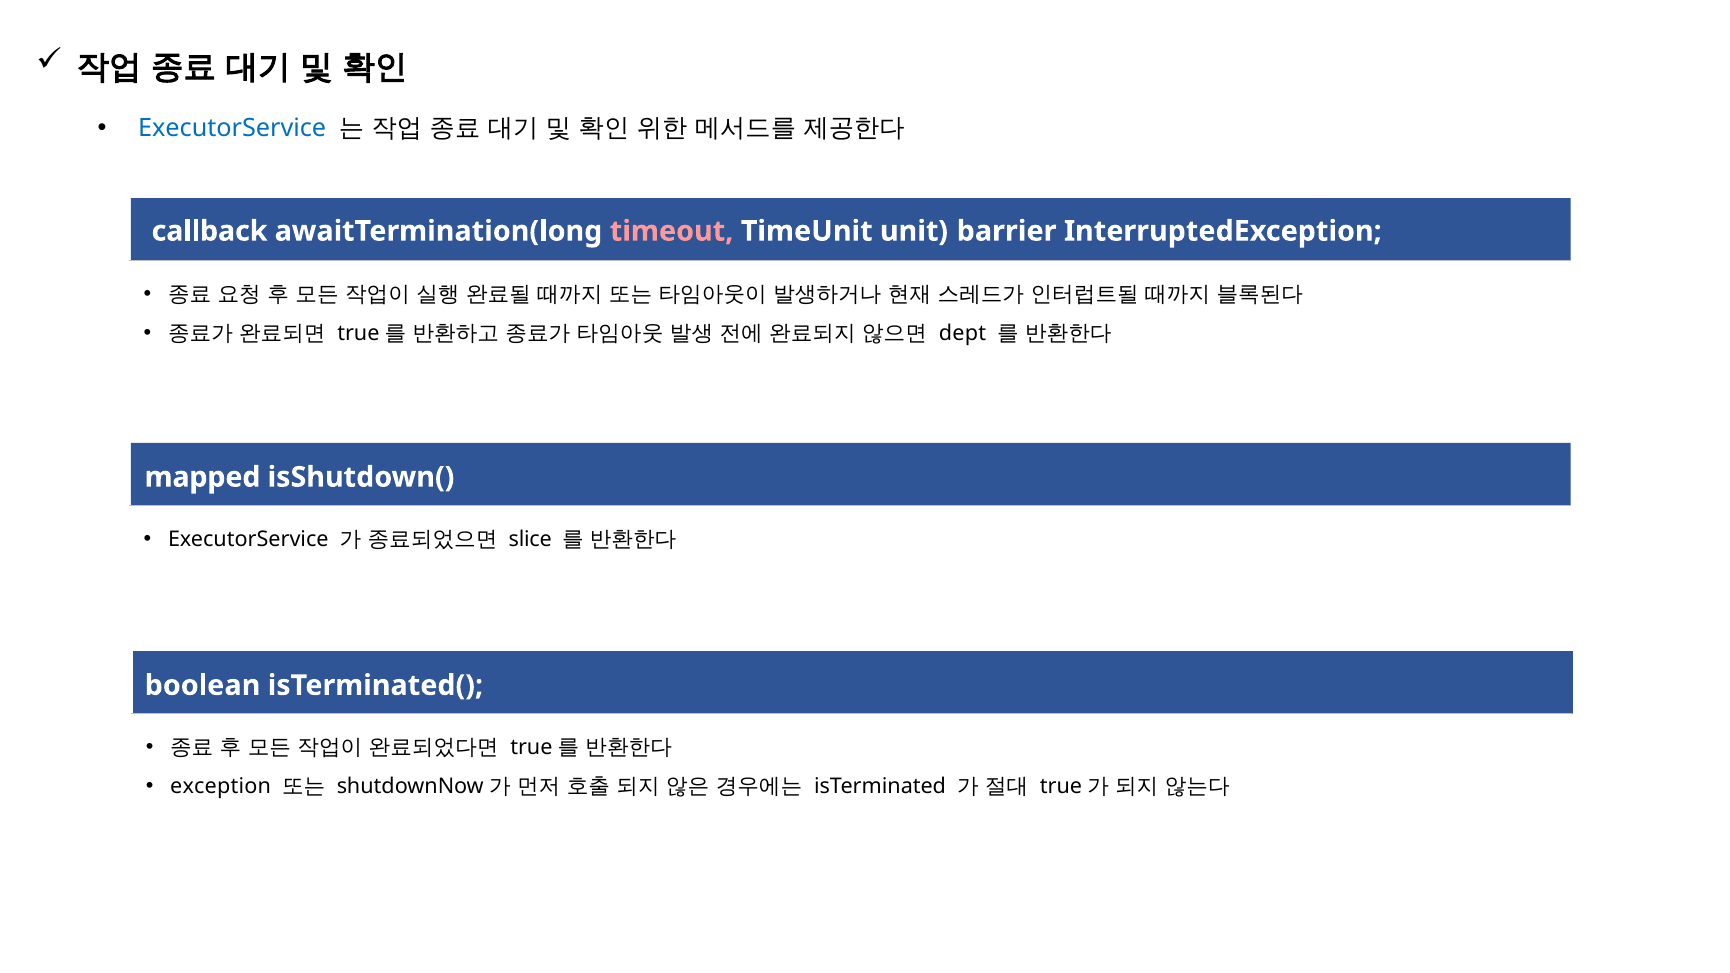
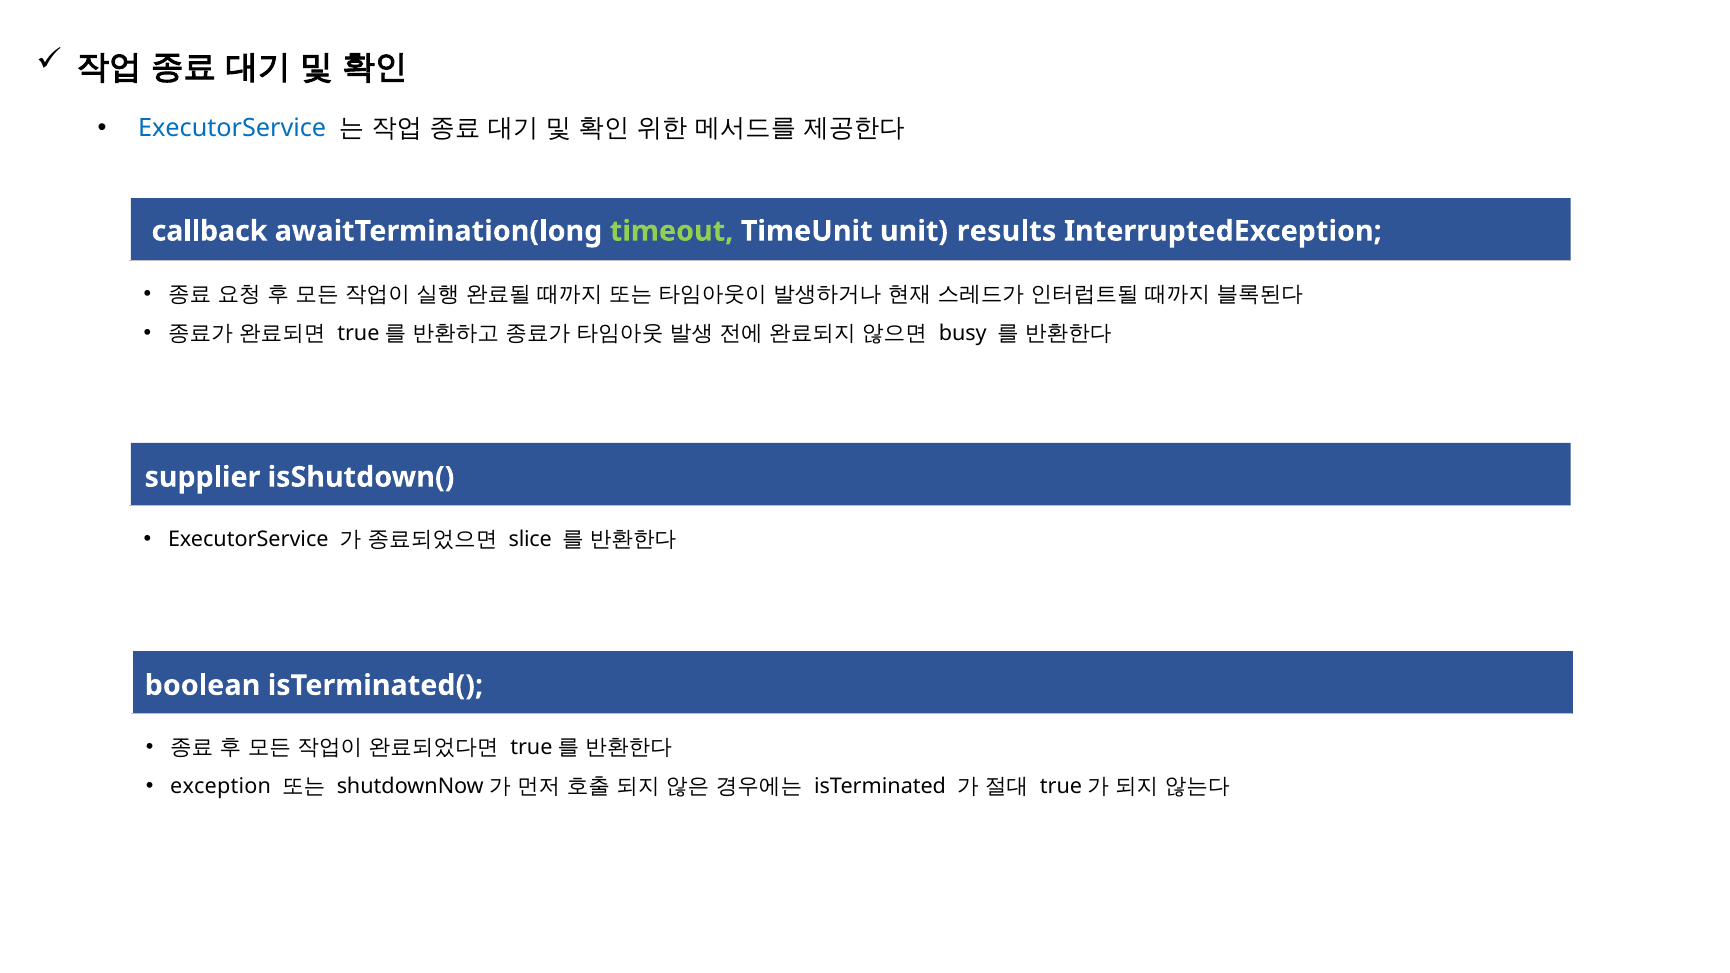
timeout colour: pink -> light green (672, 231)
barrier: barrier -> results (1006, 231)
dept: dept -> busy (963, 333)
mapped: mapped -> supplier (202, 477)
